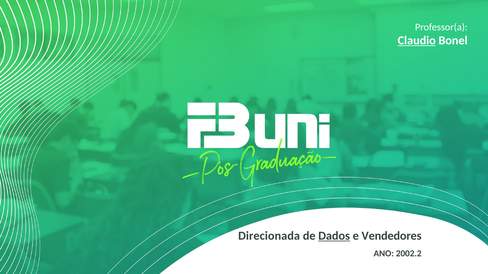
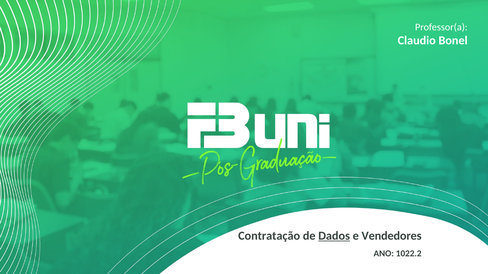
Claudio underline: present -> none (417, 41)
Direcionada: Direcionada -> Contratação (269, 236)
2002.2: 2002.2 -> 1022.2 (409, 254)
